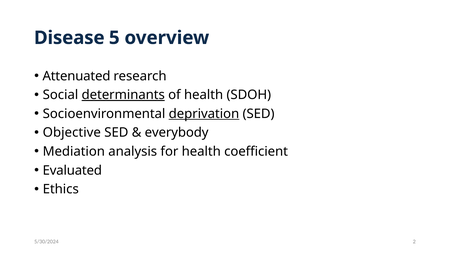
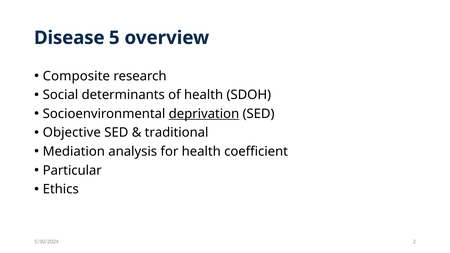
Attenuated: Attenuated -> Composite (76, 76)
determinants underline: present -> none (123, 95)
everybody: everybody -> traditional (177, 133)
Evaluated: Evaluated -> Particular (72, 170)
